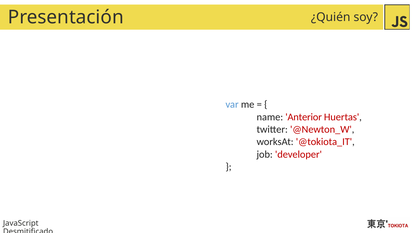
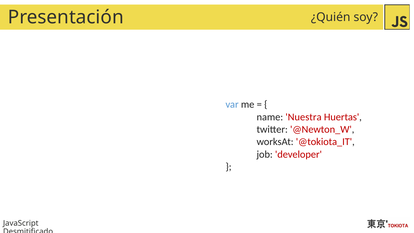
Anterior: Anterior -> Nuestra (304, 117)
